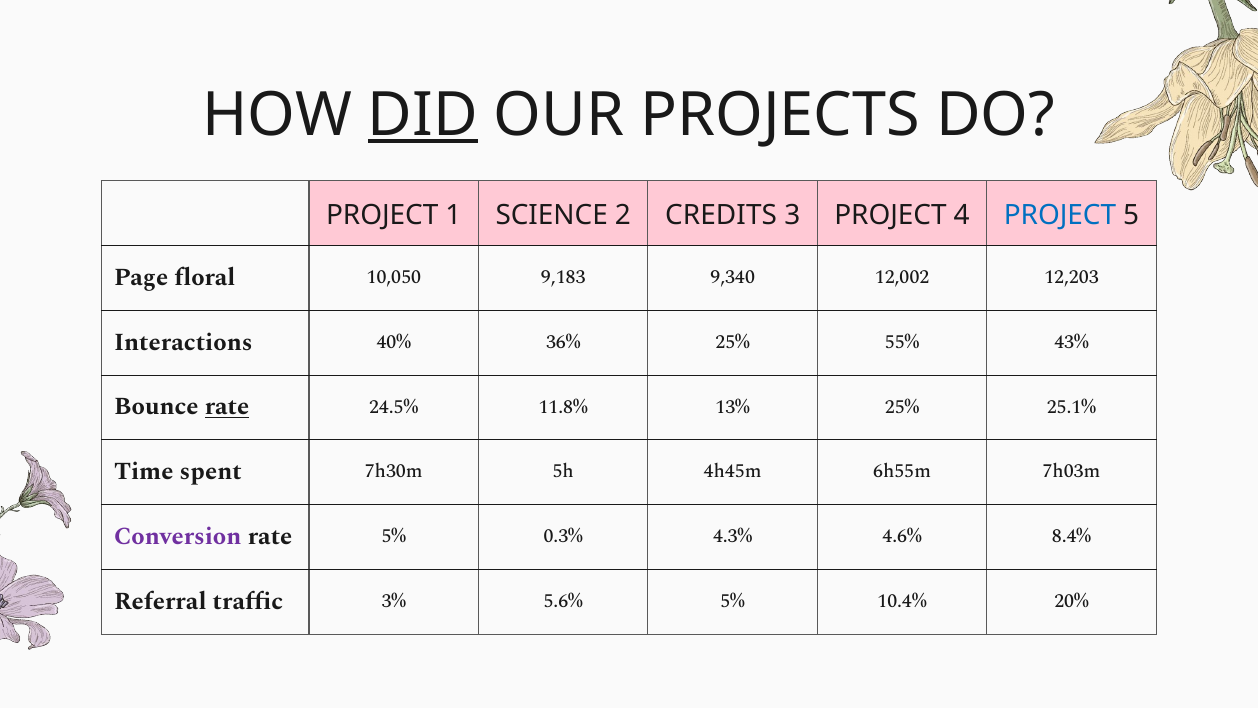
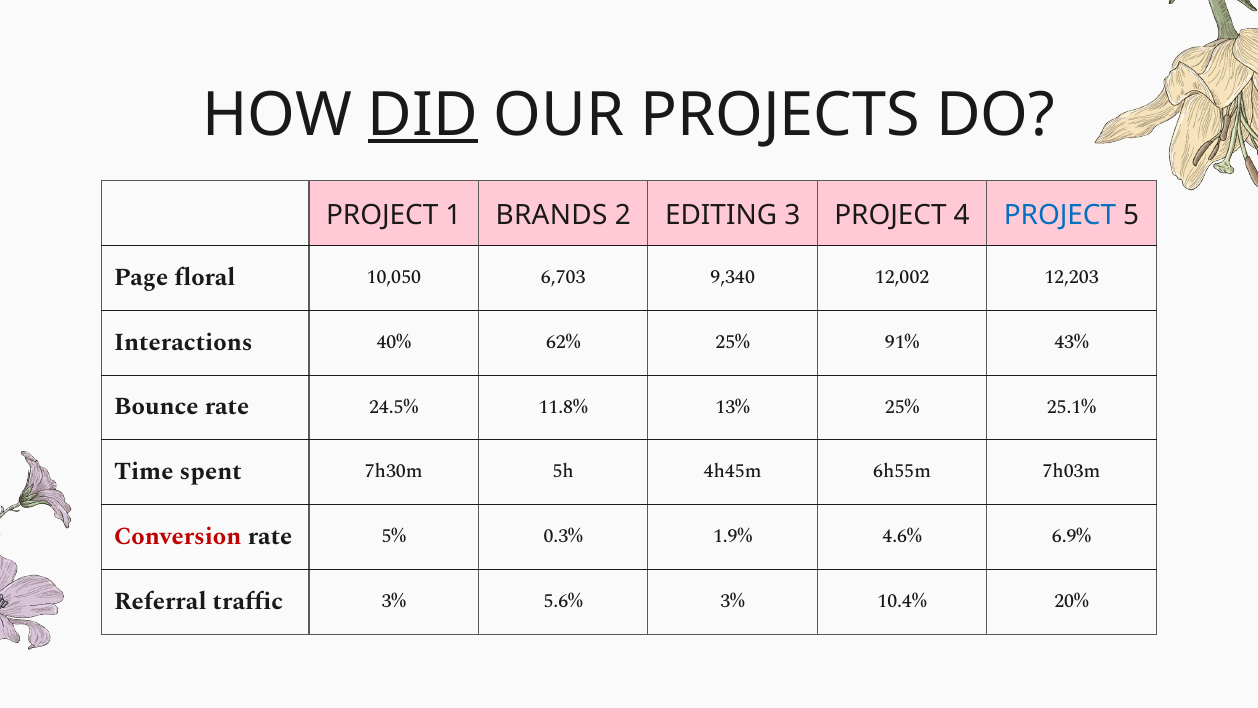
SCIENCE: SCIENCE -> BRANDS (552, 215)
CREDITS: CREDITS -> EDITING (721, 215)
9,183: 9,183 -> 6,703 (563, 277)
36%: 36% -> 62% (563, 342)
55%: 55% -> 91% (902, 342)
rate underline: present -> none (227, 407)
Conversion colour: purple -> red (178, 536)
4.3%: 4.3% -> 1.9% (733, 536)
8.4%: 8.4% -> 6.9% (1071, 536)
5.6% 5%: 5% -> 3% (733, 601)
